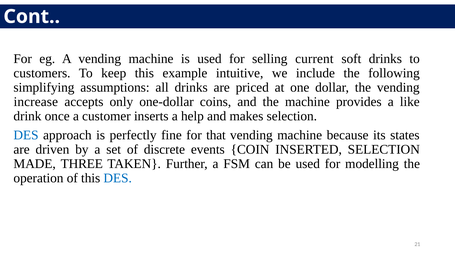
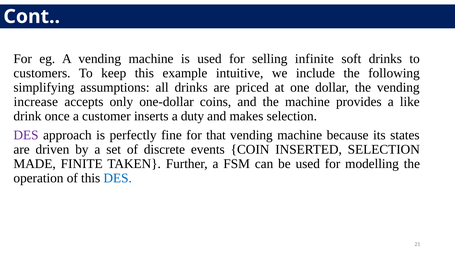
current: current -> infinite (314, 59)
help: help -> duty (193, 116)
DES colour: blue -> purple (26, 135)
THREE: THREE -> FINITE (82, 164)
